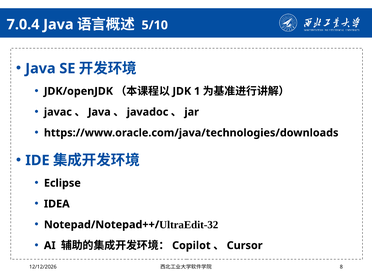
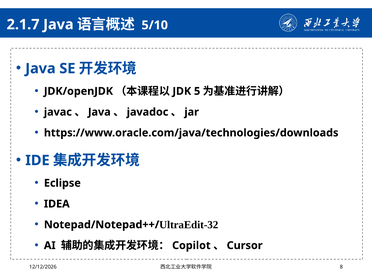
7.0.4: 7.0.4 -> 2.1.7 (23, 25)
1: 1 -> 5 (197, 91)
